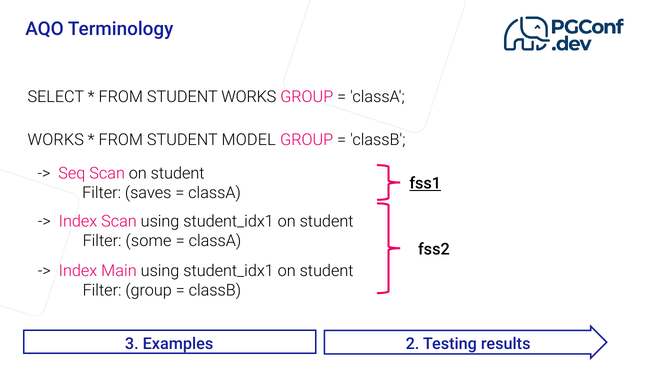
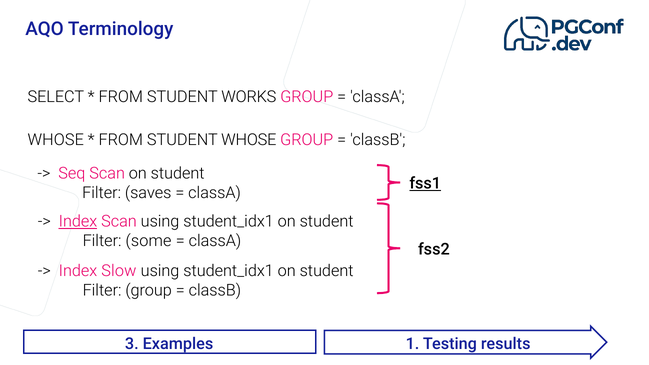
WORKS: WORKS -> WHOSE (56, 140)
STUDENT MODEL: MODEL -> WHOSE (249, 140)
Index underline: none -> present (78, 222)
Main: Main -> Slow (119, 271)
2: 2 -> 1 (413, 344)
